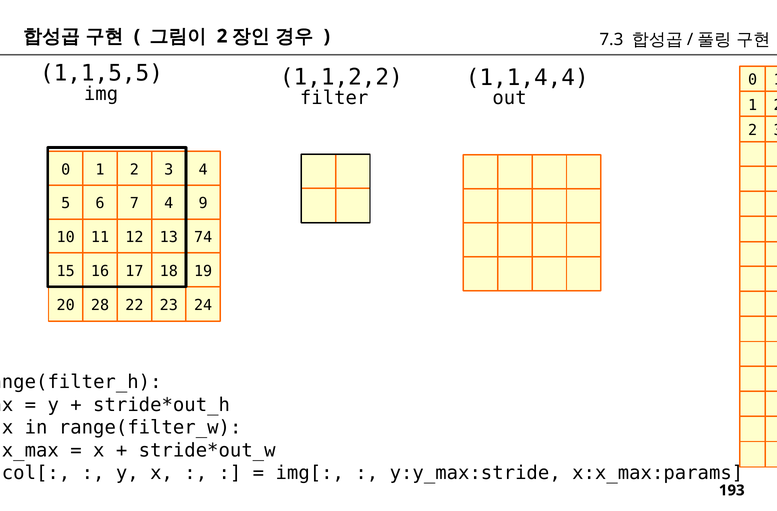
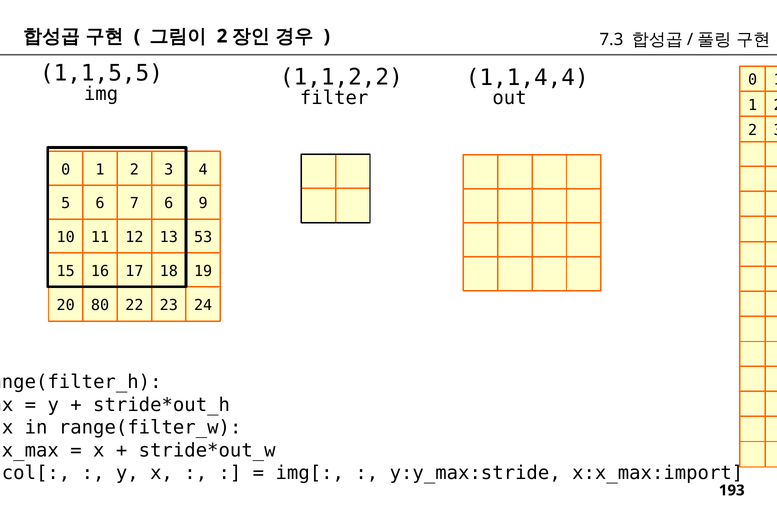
7 4: 4 -> 6 (169, 203)
74: 74 -> 53 (203, 237)
28: 28 -> 80 (100, 305)
x:x_max:params: x:x_max:params -> x:x_max:import (658, 472)
